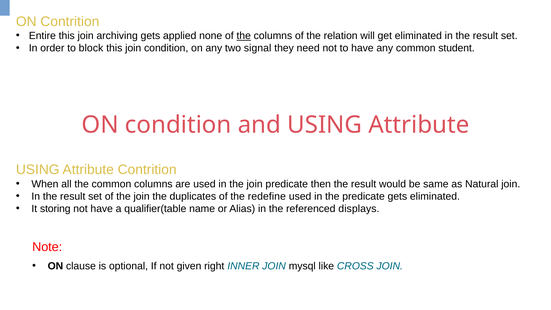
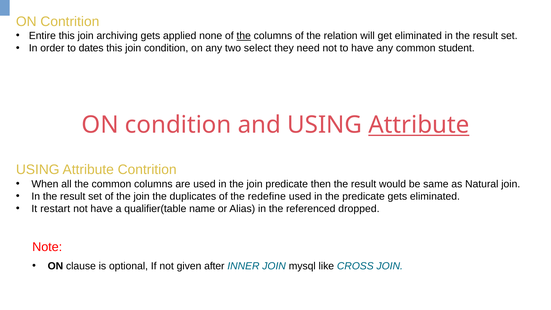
block: block -> dates (91, 48)
signal: signal -> select (258, 48)
Attribute underline: none -> present (419, 125)
storing: storing -> restart (55, 209)
displays: displays -> dropped (359, 209)
right: right -> after (214, 266)
